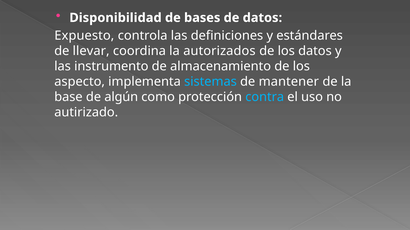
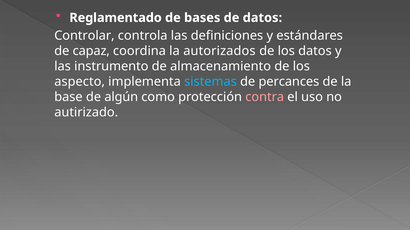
Disponibilidad: Disponibilidad -> Reglamentado (116, 18)
Expuesto: Expuesto -> Controlar (84, 36)
llevar: llevar -> capaz (91, 51)
mantener: mantener -> percances (289, 82)
contra colour: light blue -> pink (265, 97)
